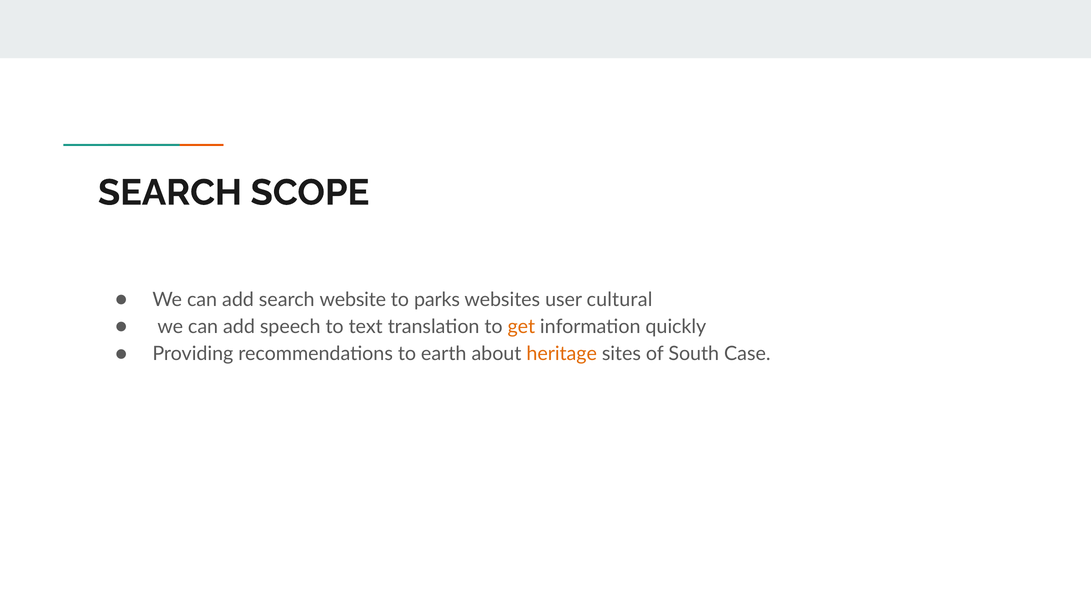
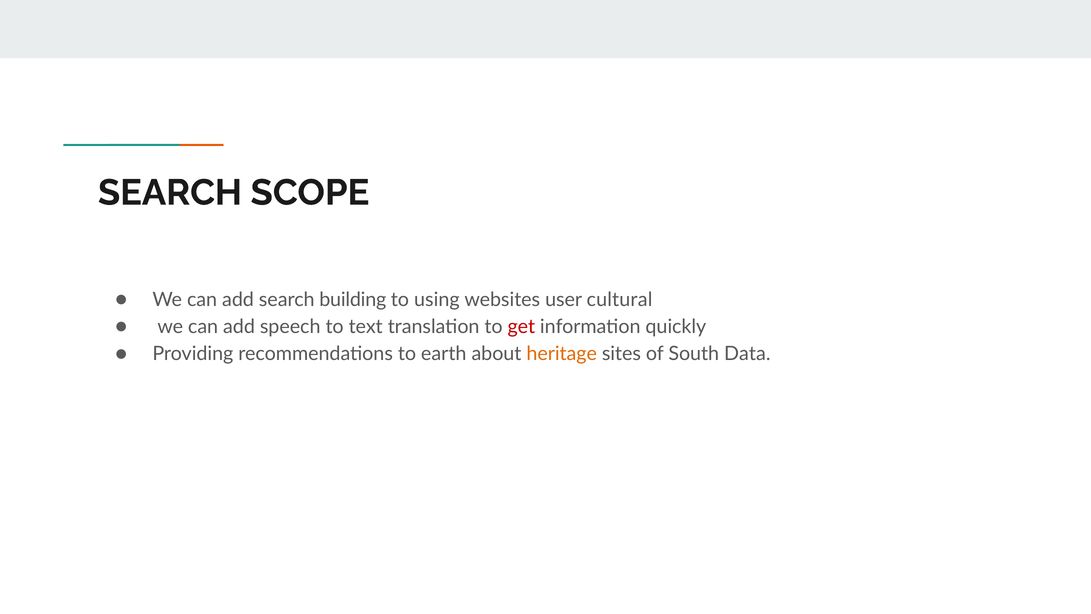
website: website -> building (353, 299)
parks: parks -> using (437, 299)
get colour: orange -> red (521, 327)
Case: Case -> Data (747, 354)
